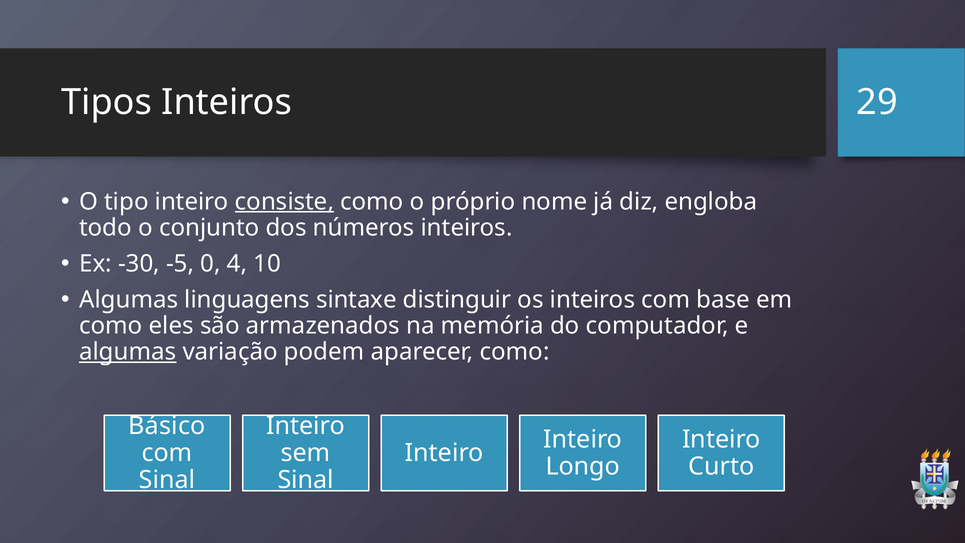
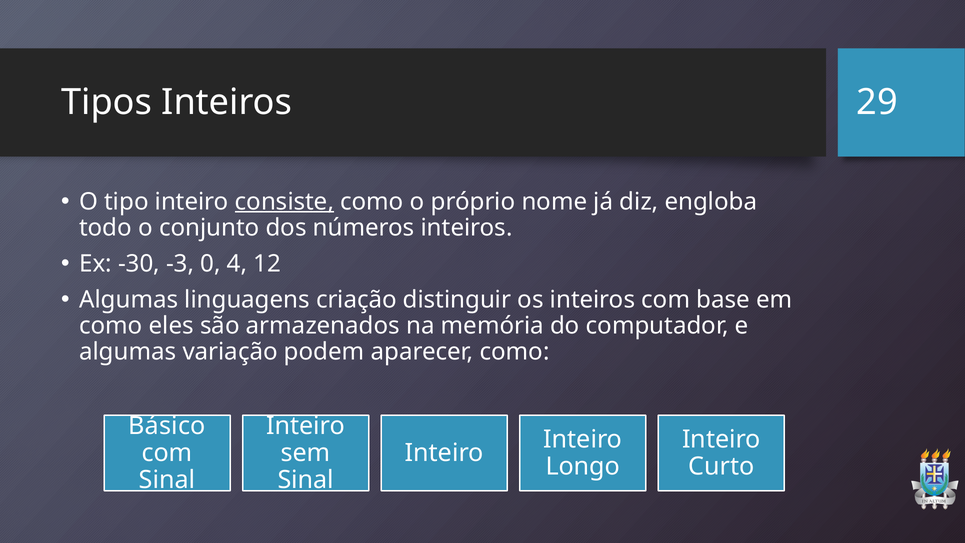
-5: -5 -> -3 (180, 264)
10: 10 -> 12 (267, 264)
sintaxe: sintaxe -> criação (356, 300)
algumas underline: present -> none (128, 352)
